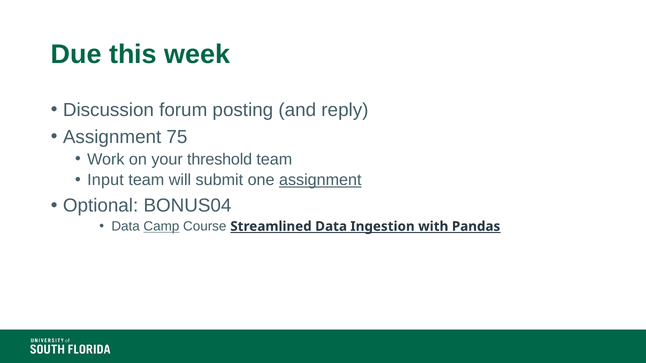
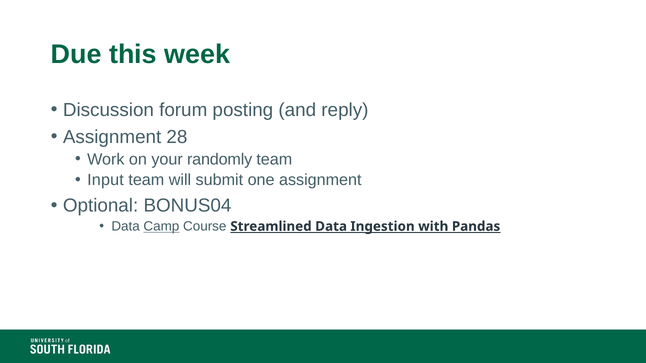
75: 75 -> 28 (177, 137)
threshold: threshold -> randomly (220, 159)
assignment underline: present -> none (320, 180)
